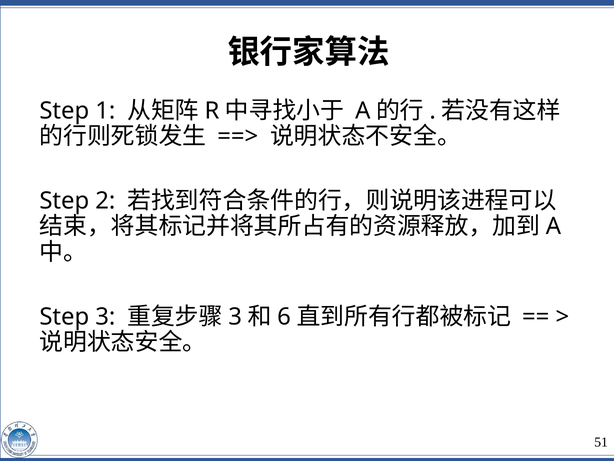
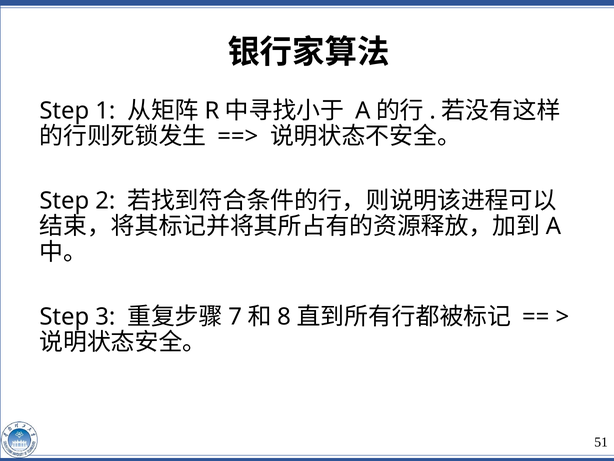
3: 3 -> 7 (235, 316)
6: 6 -> 8 (284, 316)
